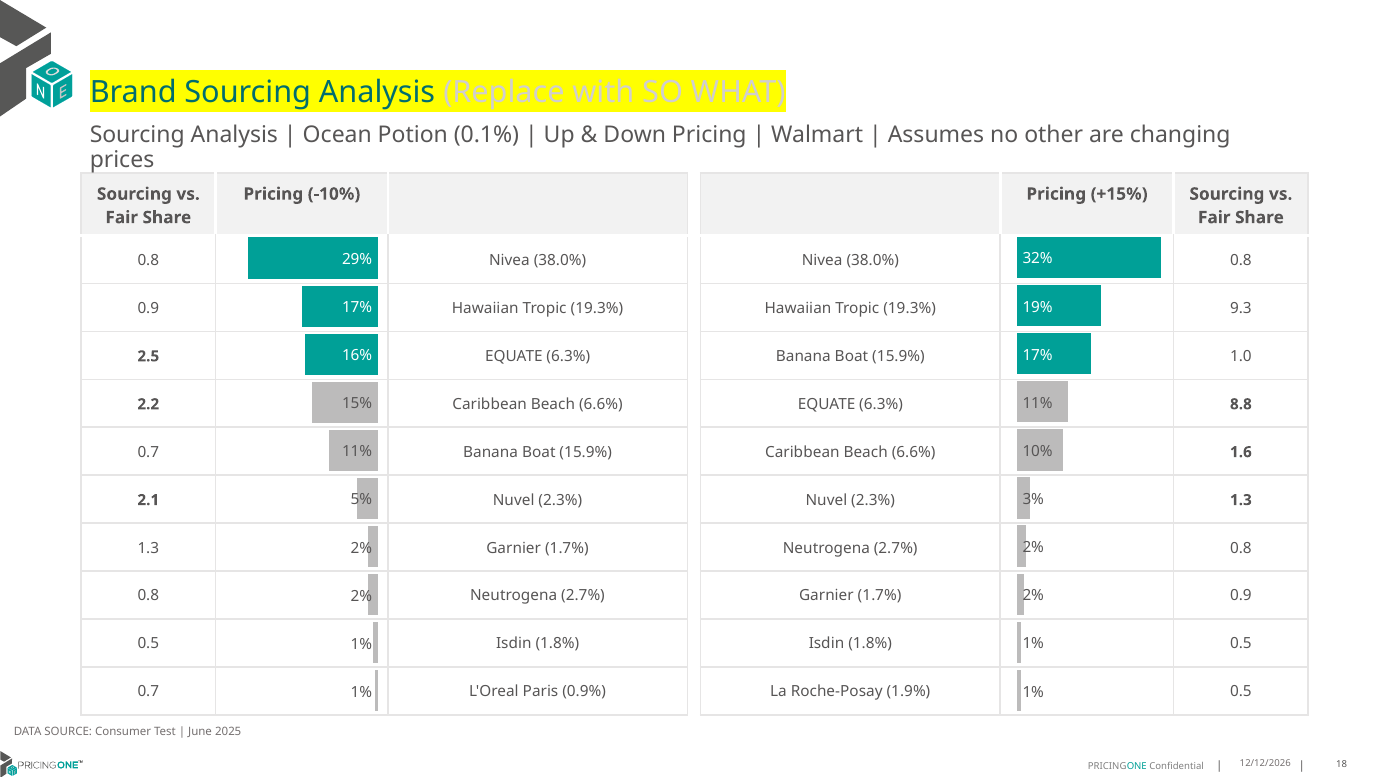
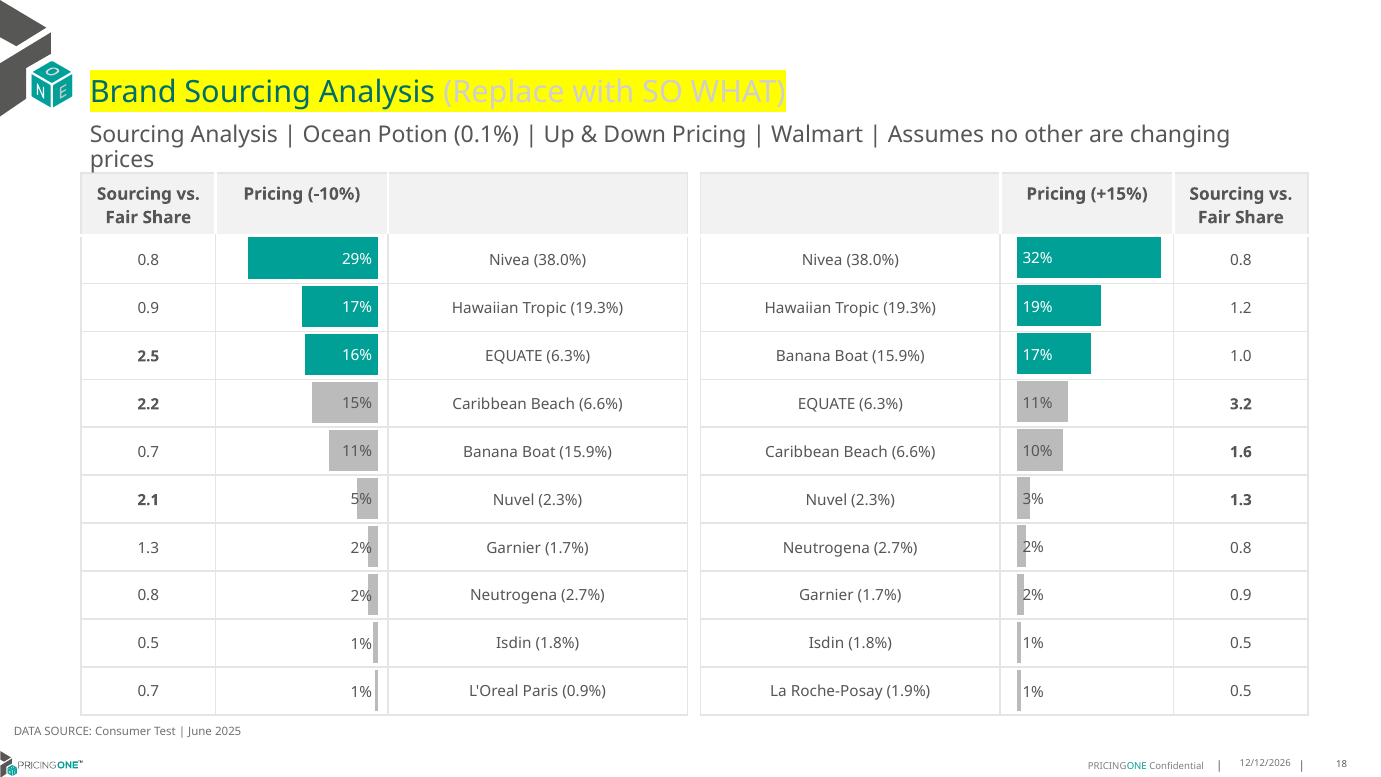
9.3: 9.3 -> 1.2 (1241, 308)
8.8: 8.8 -> 3.2 (1241, 404)
